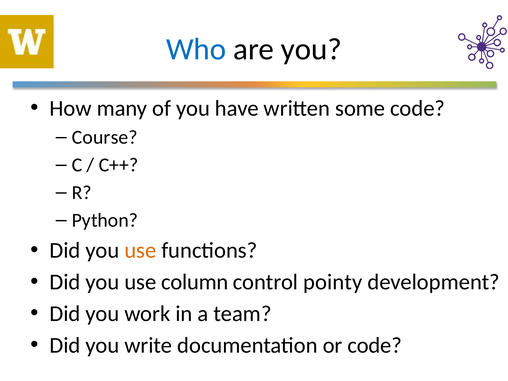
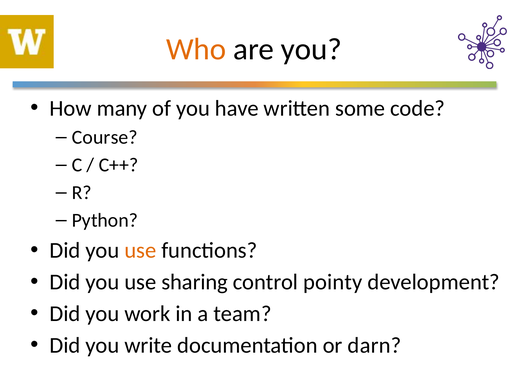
Who colour: blue -> orange (196, 49)
column: column -> sharing (195, 282)
or code: code -> darn (374, 345)
